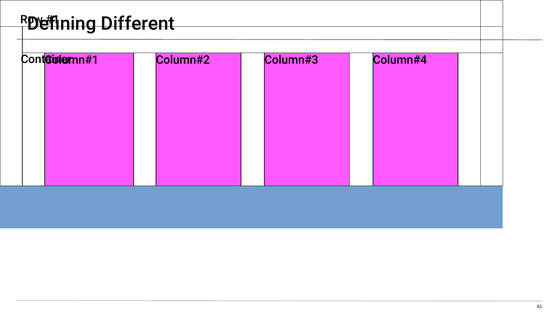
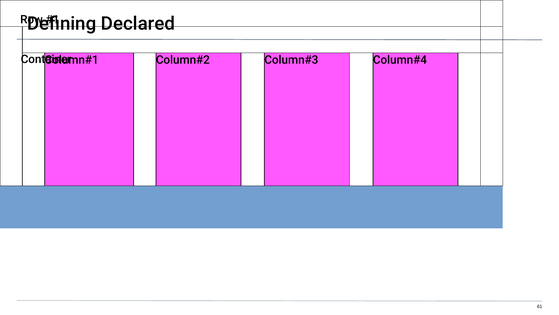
Different: Different -> Declared (138, 24)
